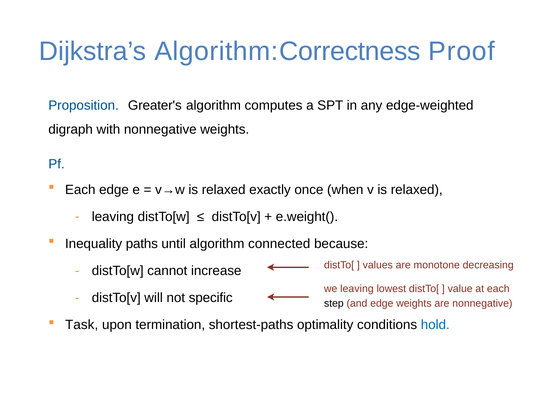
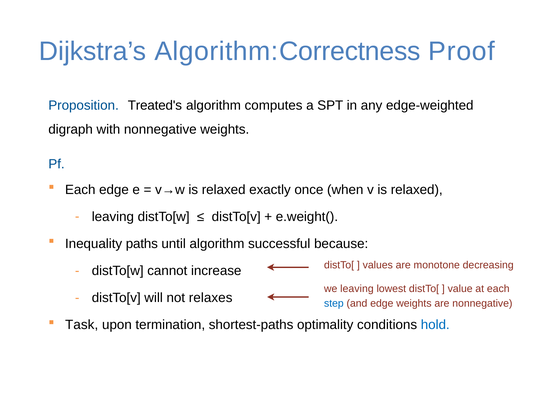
Greater's: Greater's -> Treated's (155, 105)
connected: connected -> successful (279, 243)
specific: specific -> relaxes (211, 297)
step colour: black -> blue (334, 303)
